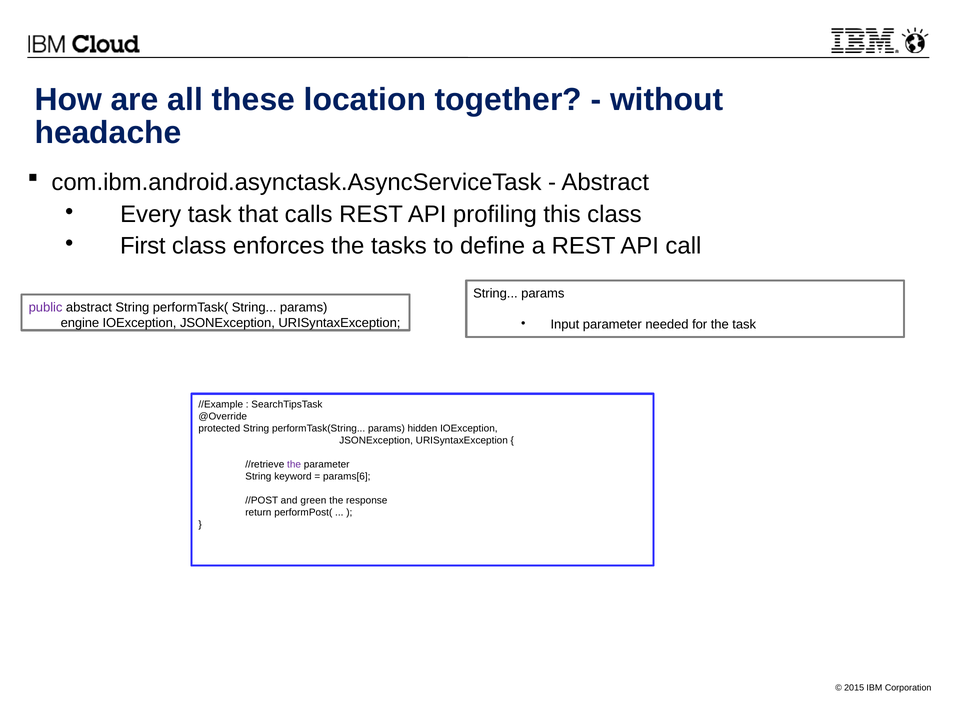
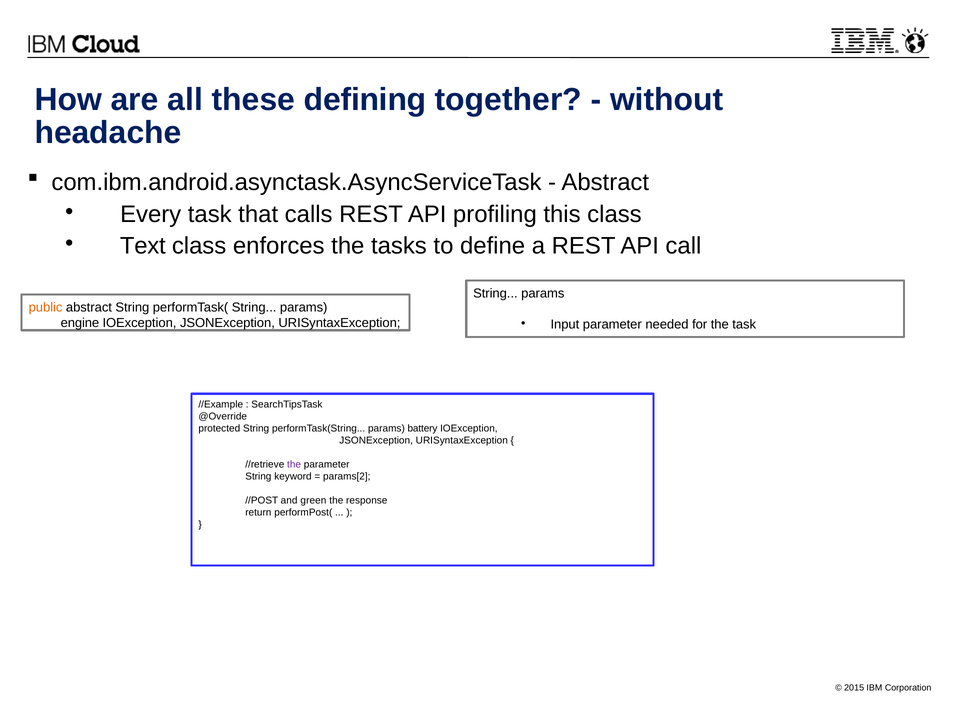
location: location -> defining (365, 100)
First: First -> Text (143, 246)
public colour: purple -> orange (46, 308)
hidden: hidden -> battery (422, 429)
params[6: params[6 -> params[2 (347, 477)
